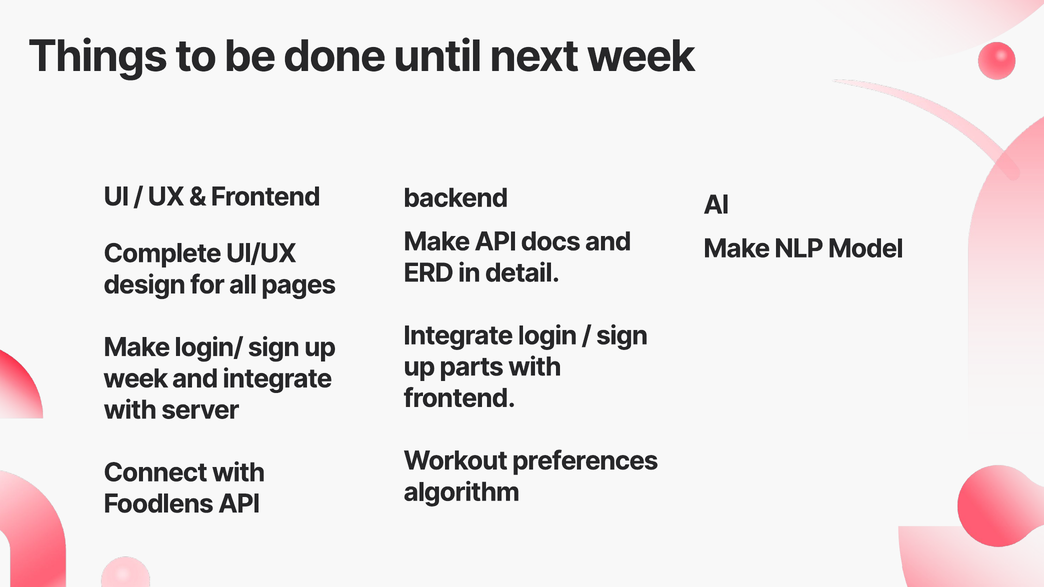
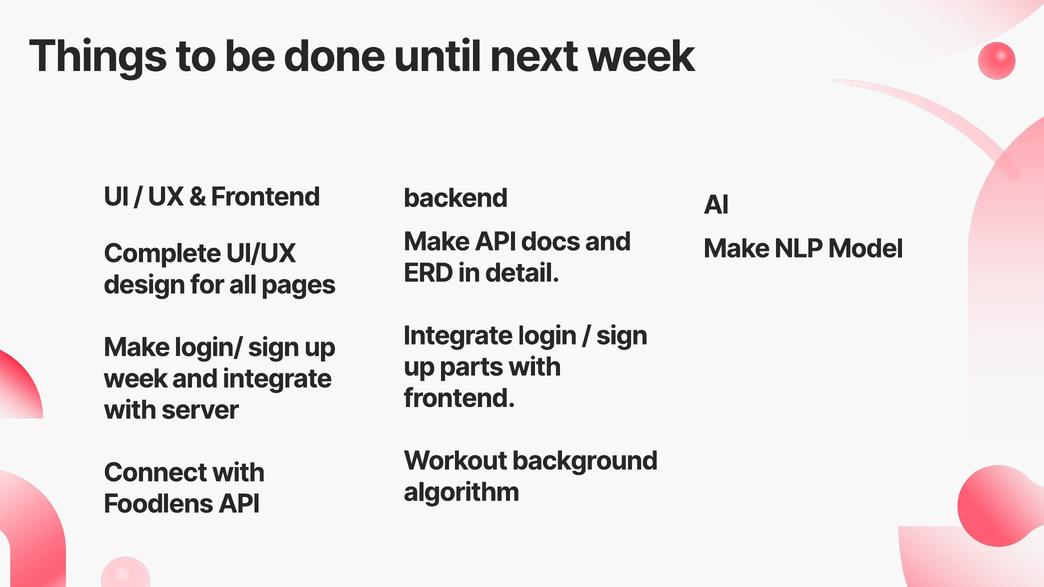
preferences: preferences -> background (585, 461)
